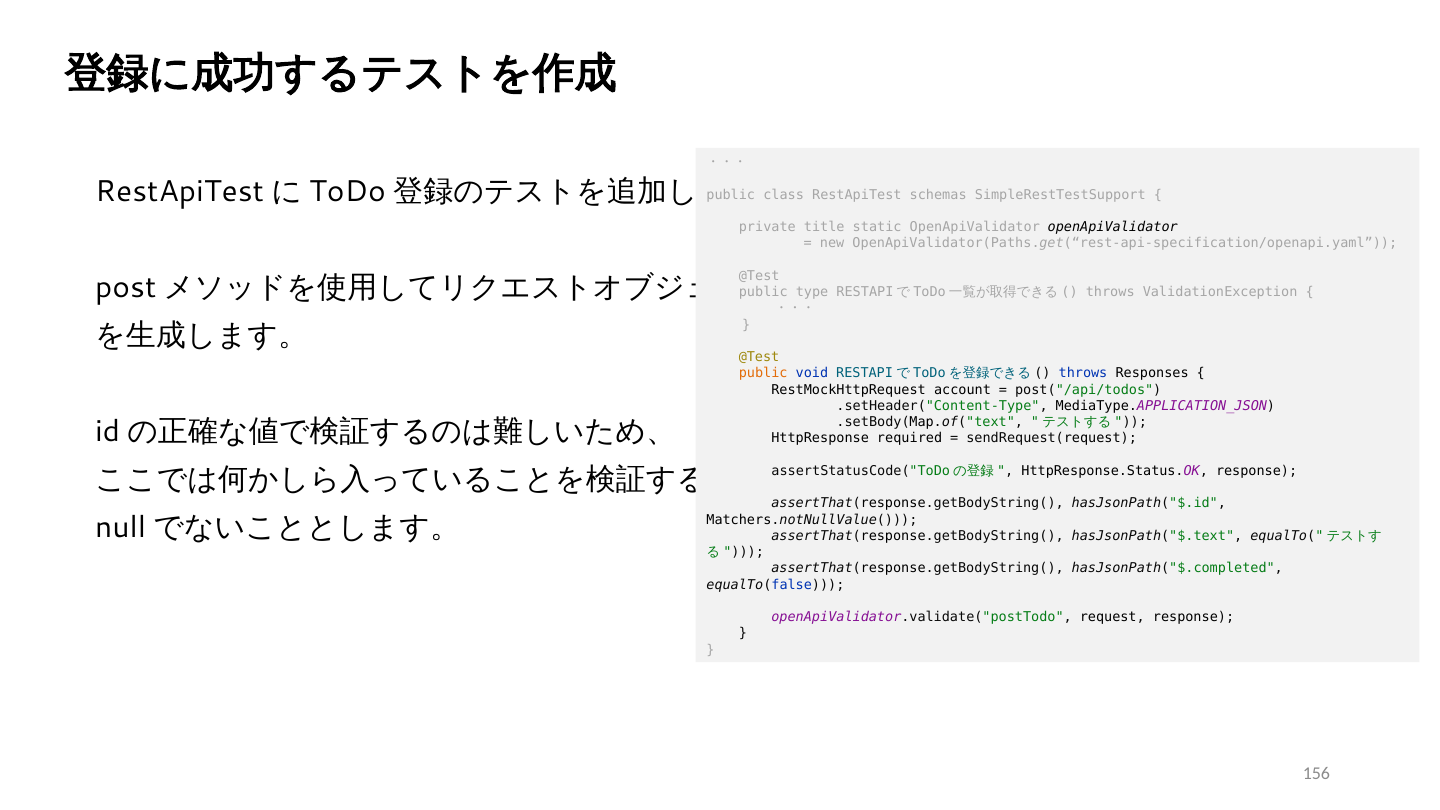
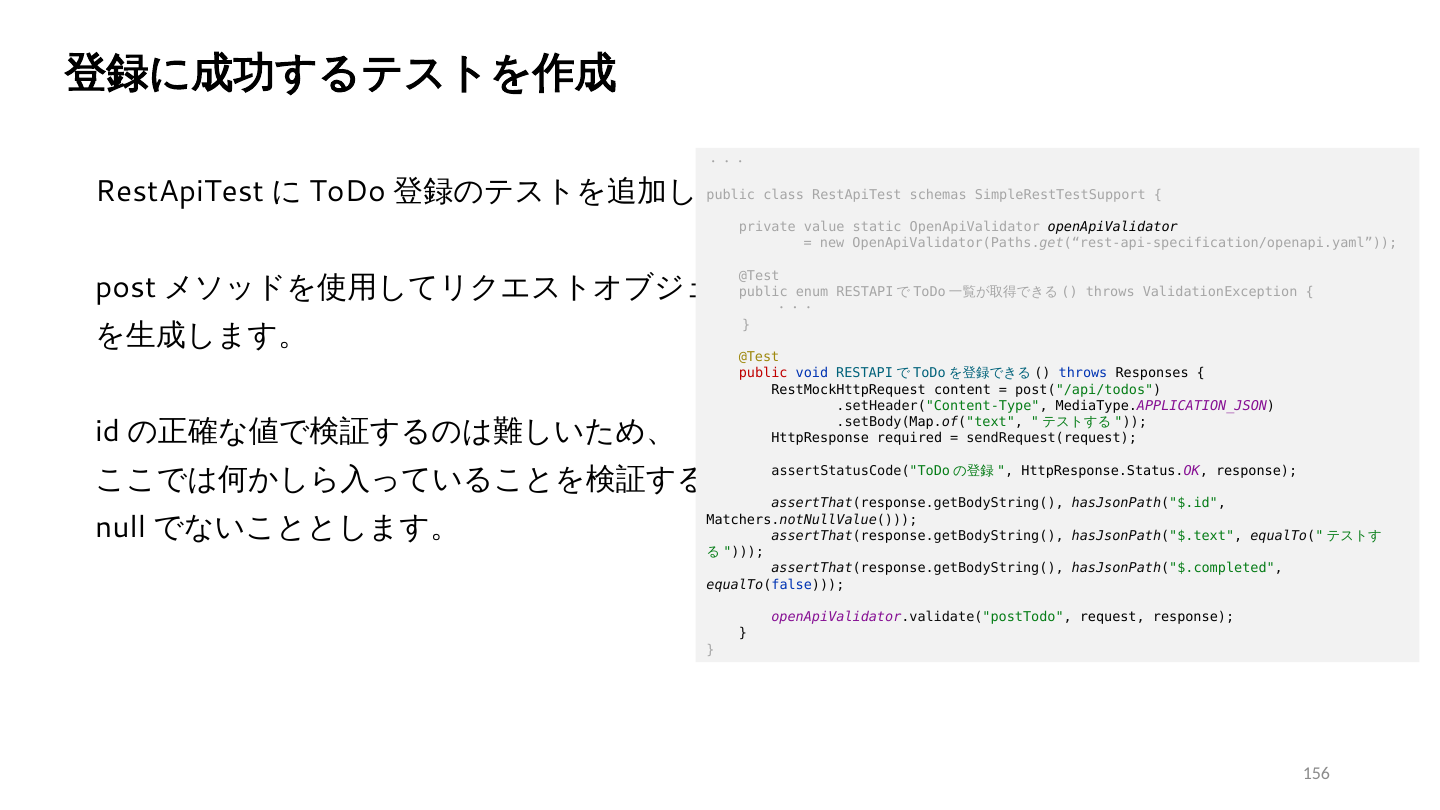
title: title -> value (824, 227)
type: type -> enum (812, 292)
public colour: orange -> red (763, 373)
account: account -> content (963, 390)
